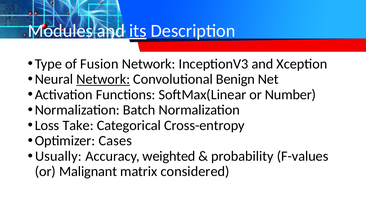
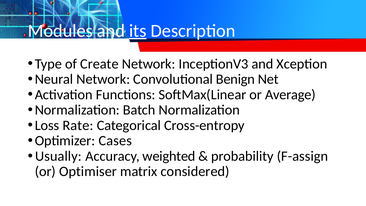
Fusion: Fusion -> Create (99, 64)
Network underline: present -> none (103, 79)
Number: Number -> Average (290, 95)
Take: Take -> Rate (78, 125)
F-values: F-values -> F-assign (302, 156)
Malignant: Malignant -> Optimiser (88, 171)
